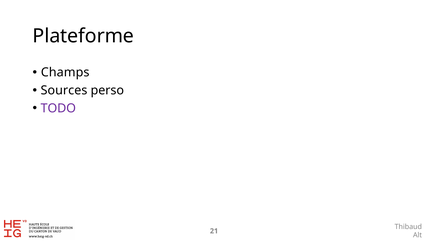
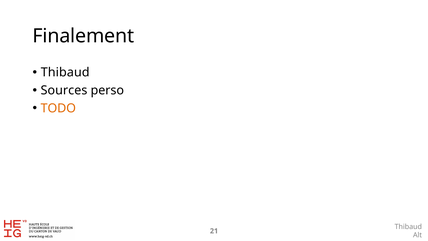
Plateforme: Plateforme -> Finalement (83, 36)
Champs: Champs -> Thibaud (65, 72)
TODO colour: purple -> orange (58, 108)
